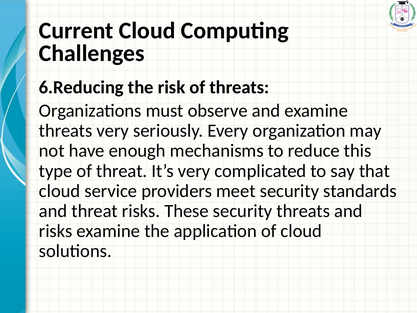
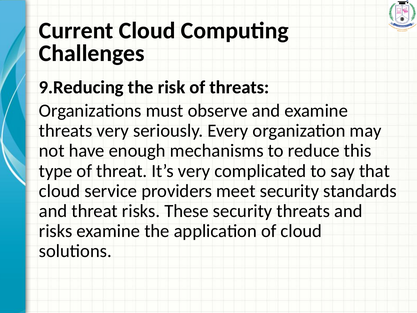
6.Reducing: 6.Reducing -> 9.Reducing (81, 87)
